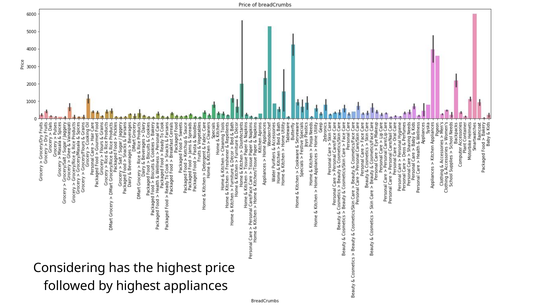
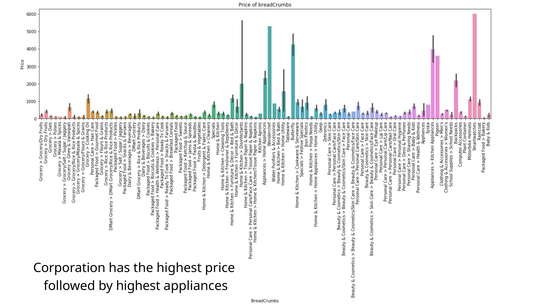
Considering: Considering -> Corporation (69, 269)
